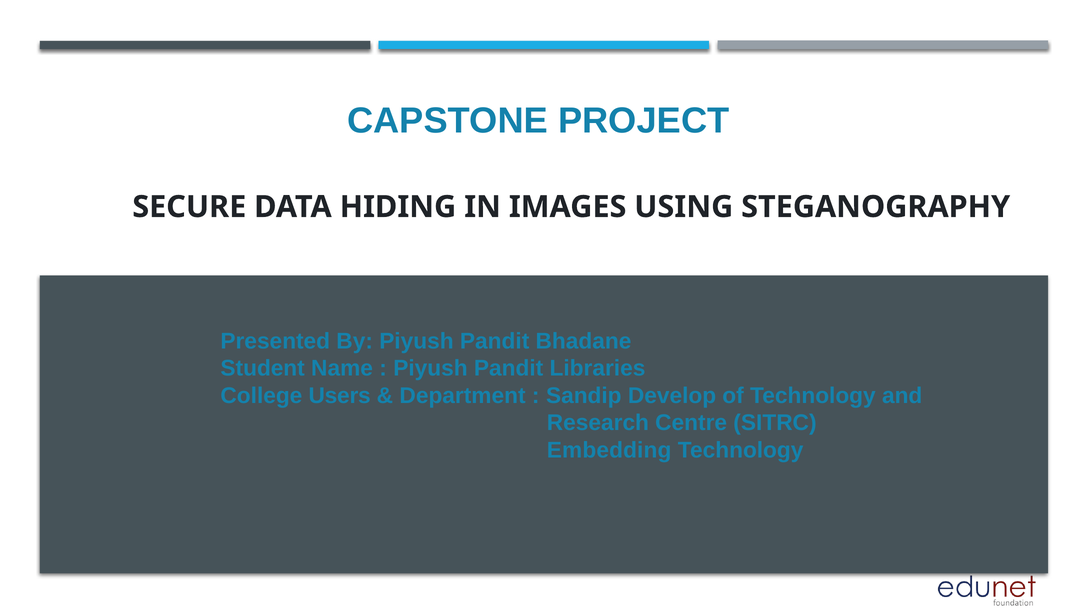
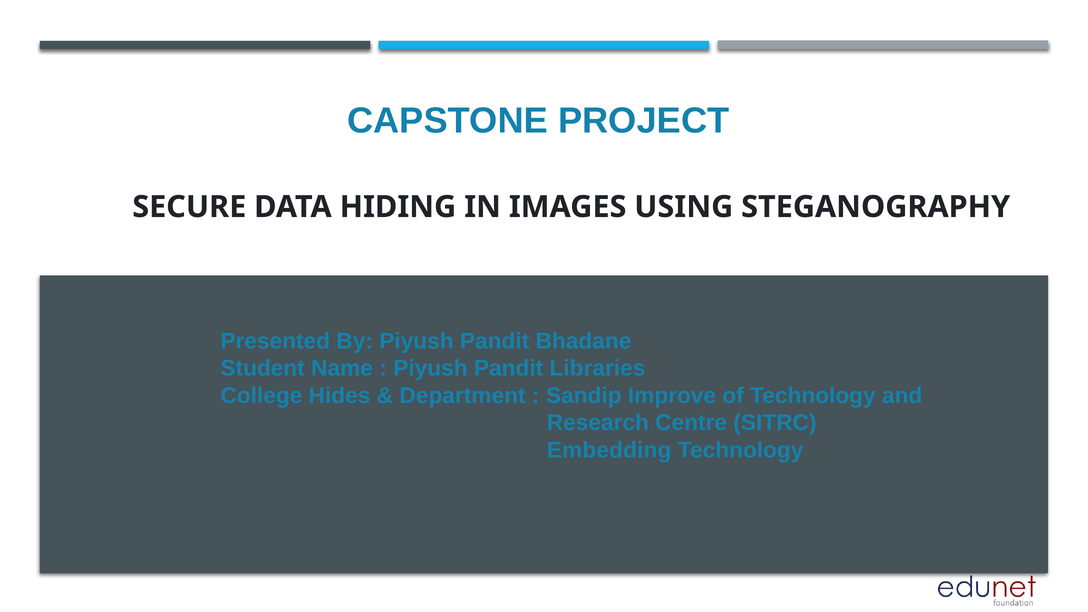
Users: Users -> Hides (340, 396)
Develop: Develop -> Improve (672, 396)
